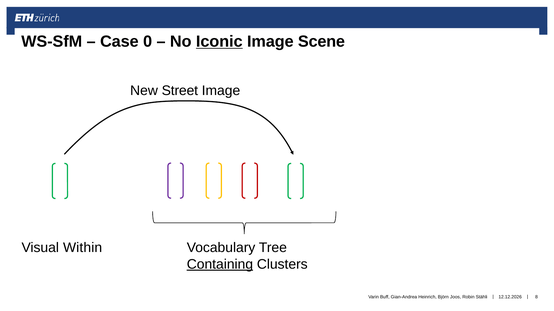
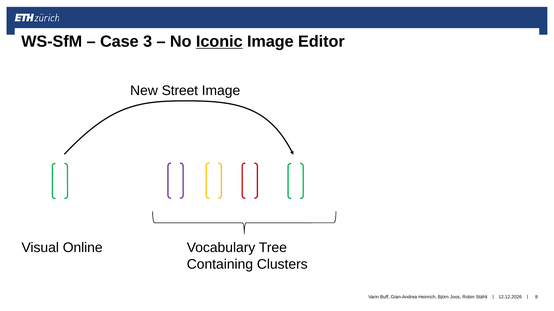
0: 0 -> 3 (148, 42)
Scene: Scene -> Editor (321, 42)
Within: Within -> Online (83, 248)
Containing underline: present -> none (220, 265)
